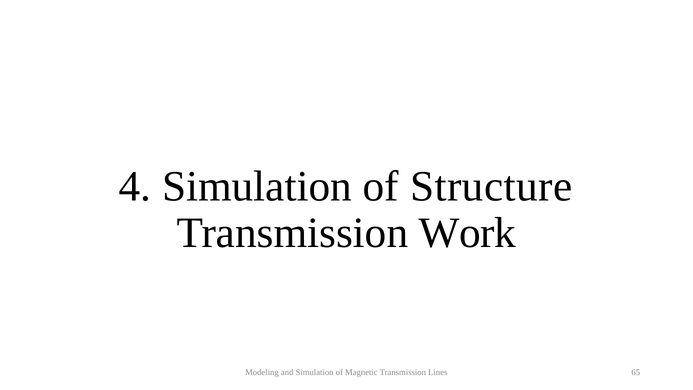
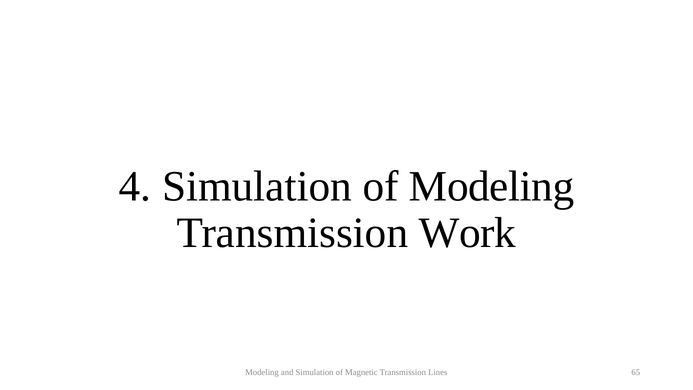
of Structure: Structure -> Modeling (492, 186)
